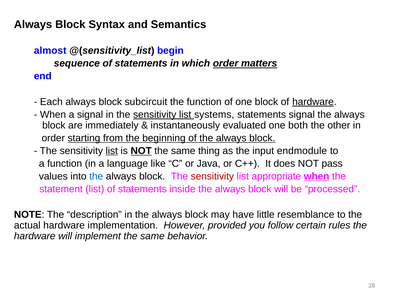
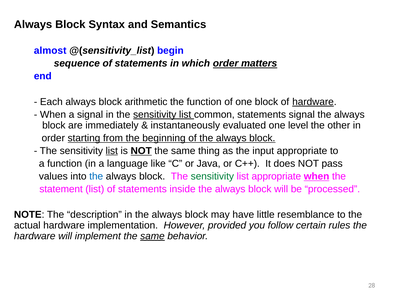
subcircuit: subcircuit -> arithmetic (146, 102)
systems: systems -> common (214, 115)
both: both -> level (298, 125)
input endmodule: endmodule -> appropriate (302, 151)
sensitivity colour: red -> green (212, 176)
same underline: none -> present (152, 236)
